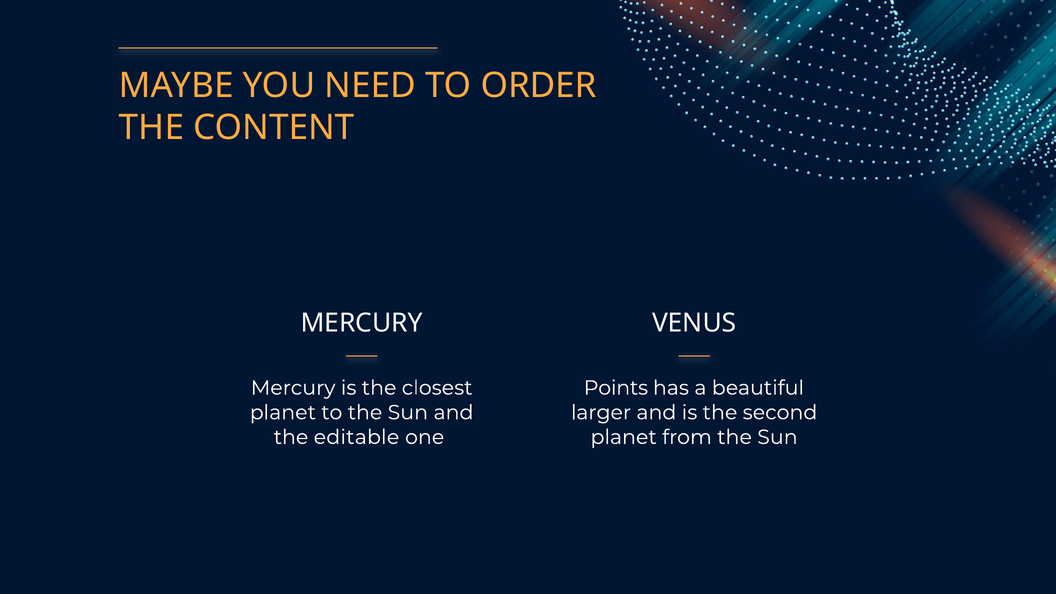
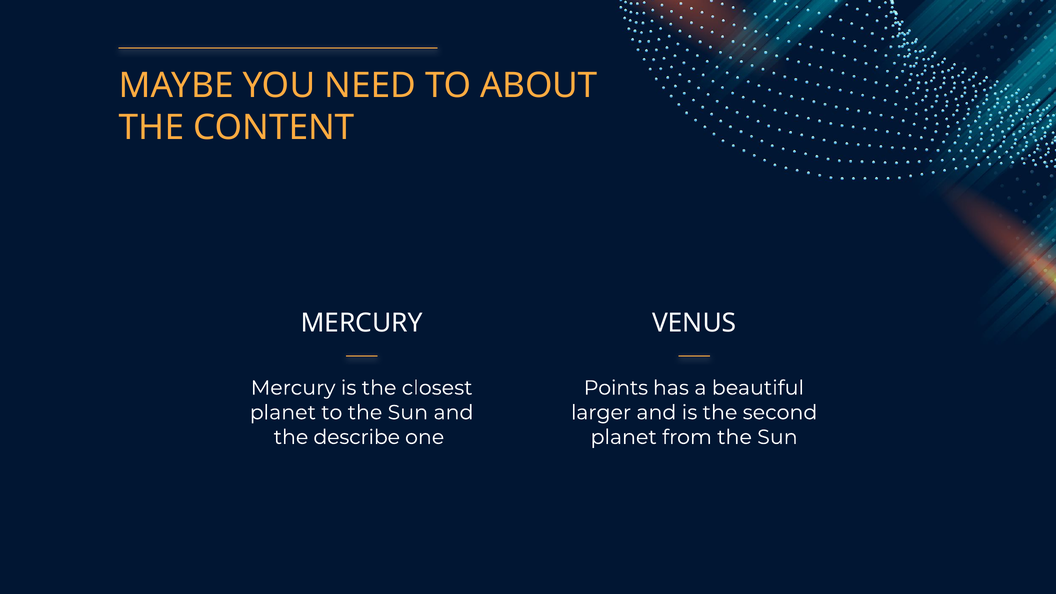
ORDER: ORDER -> ABOUT (539, 86)
editable: editable -> describe (357, 437)
